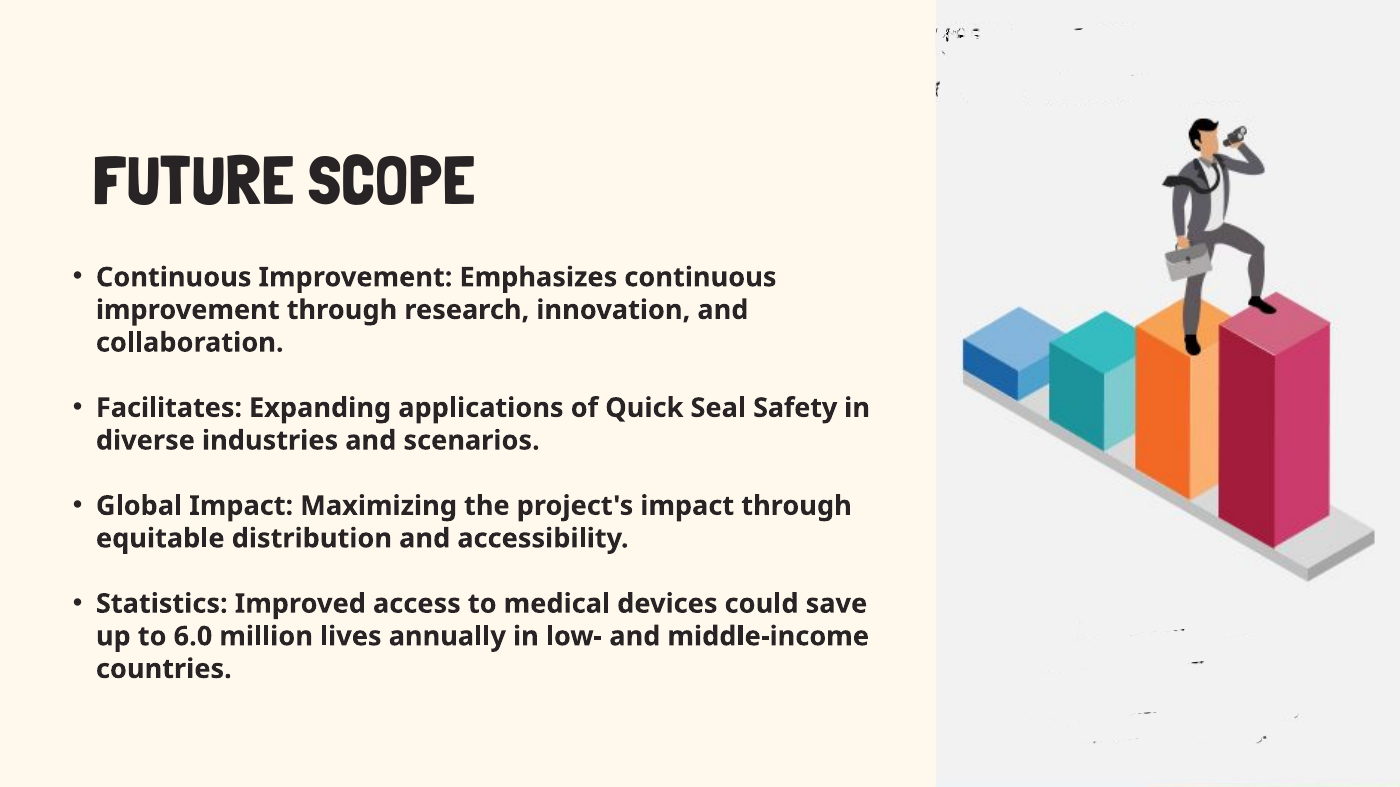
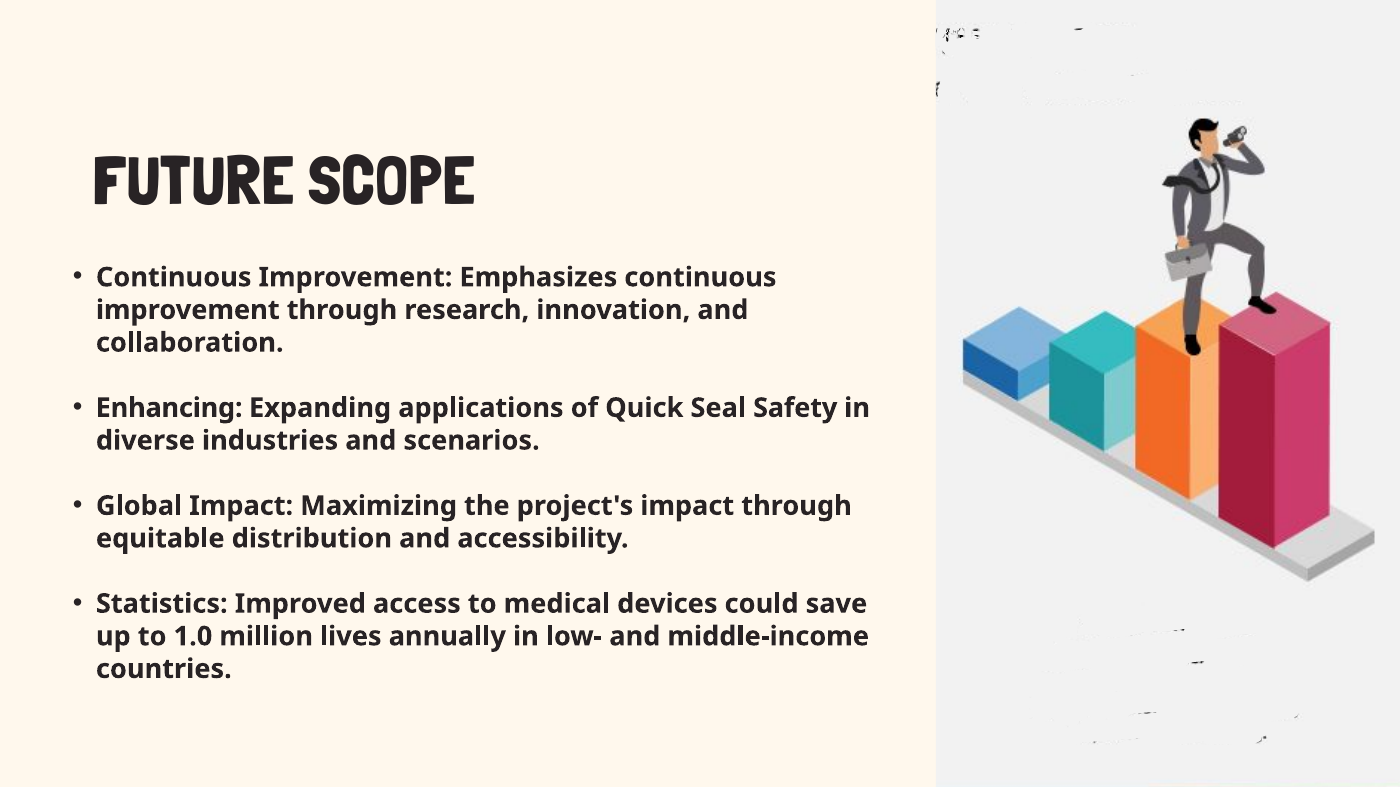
Facilitates: Facilitates -> Enhancing (169, 408)
6.0: 6.0 -> 1.0 (193, 637)
